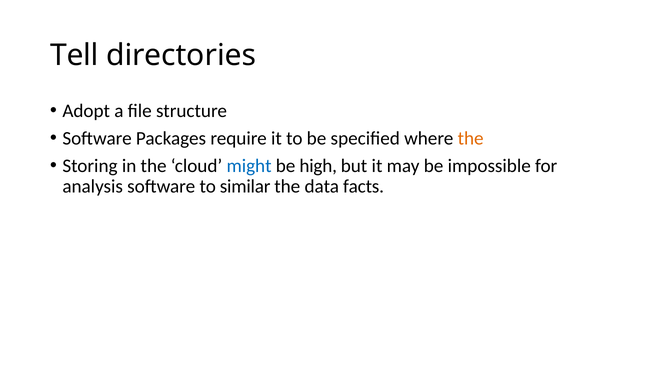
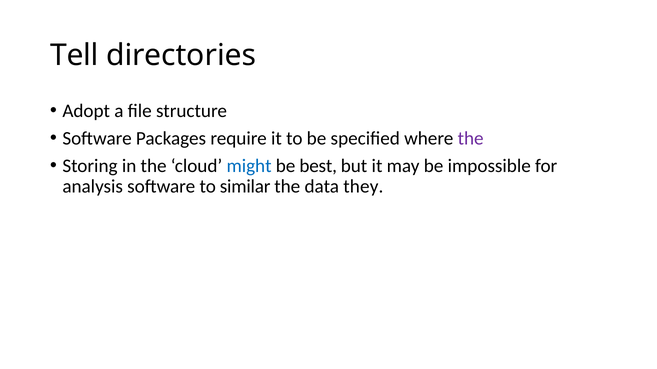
the colour: orange -> purple (471, 139)
high: high -> best (318, 166)
facts: facts -> they (363, 187)
